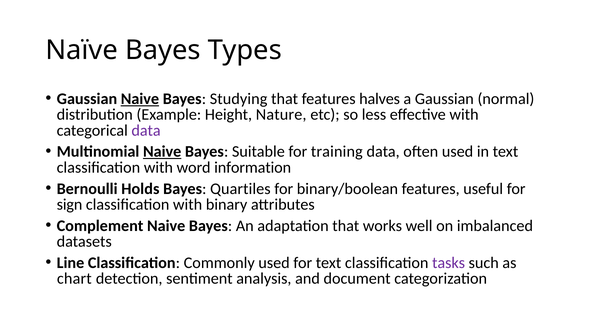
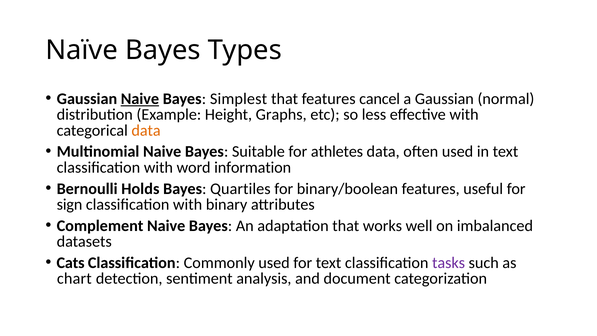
Studying: Studying -> Simplest (239, 99)
halves: halves -> cancel (380, 99)
Nature: Nature -> Graphs (281, 115)
data colour: purple -> orange (146, 130)
Naive underline: present -> none (162, 152)
training: training -> athletes (337, 152)
Line: Line -> Cats (71, 263)
